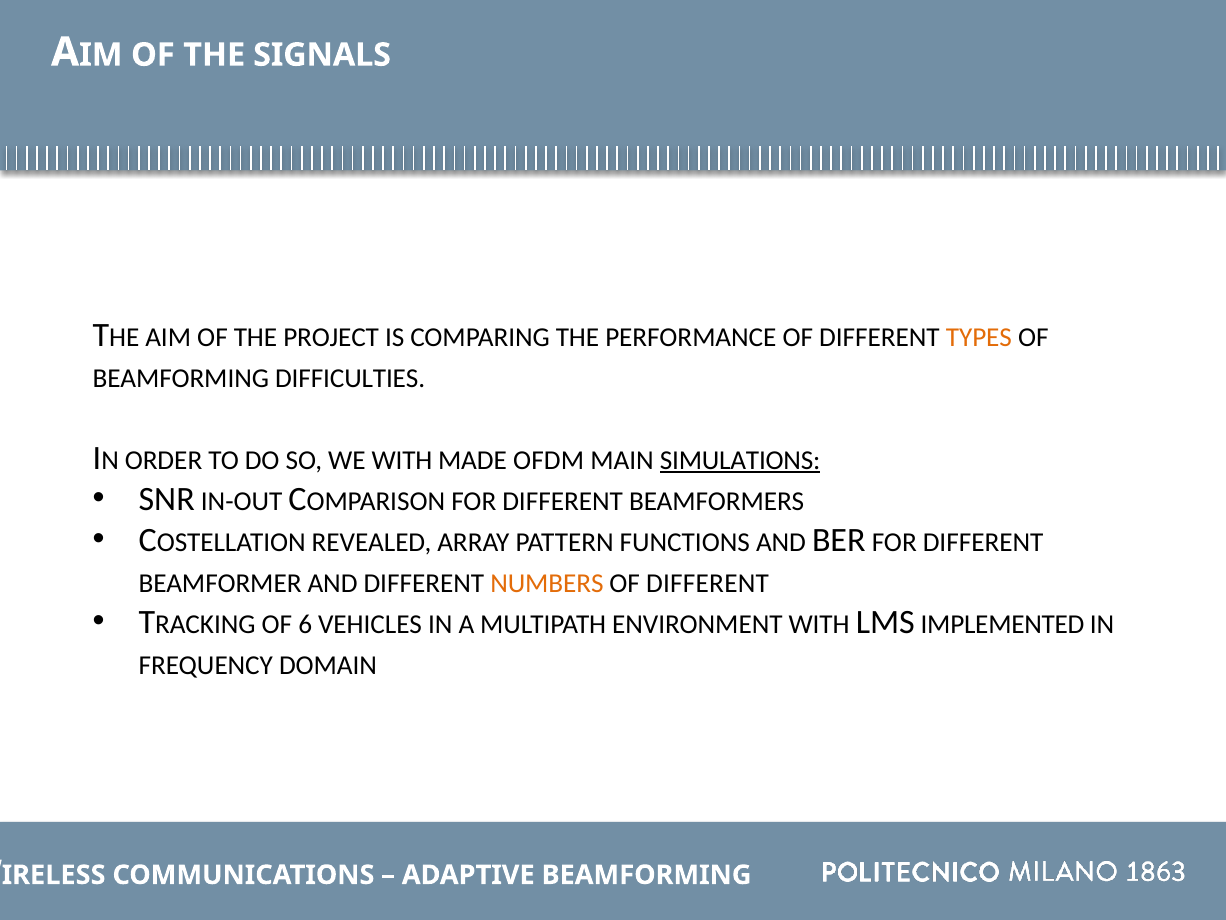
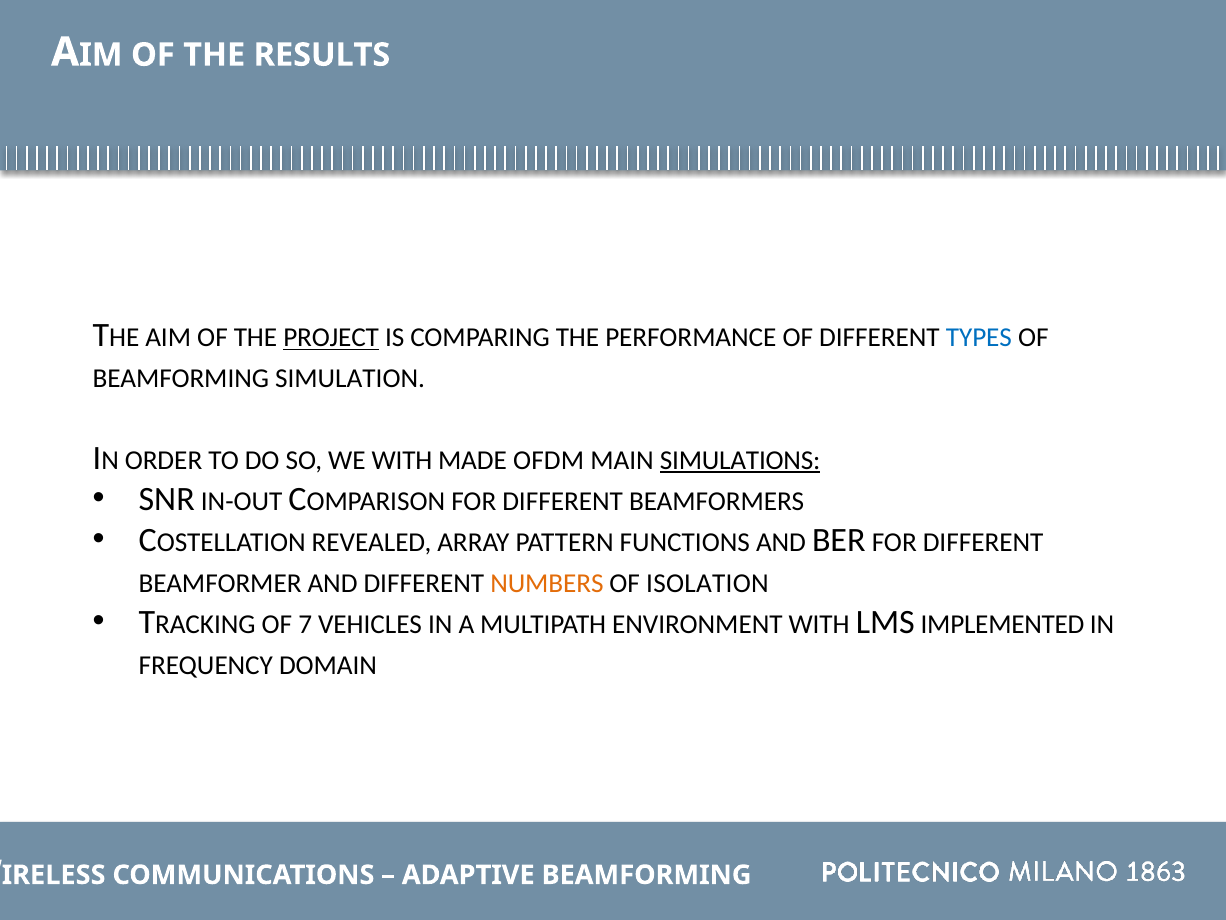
SIGNALS: SIGNALS -> RESULTS (322, 55)
PROJECT underline: none -> present (331, 338)
TYPES colour: orange -> blue (979, 338)
DIFFICULTIES: DIFFICULTIES -> SIMULATION (350, 379)
DIFFERENT: DIFFERENT -> ISOLATION (707, 583)
6: 6 -> 7 (305, 624)
